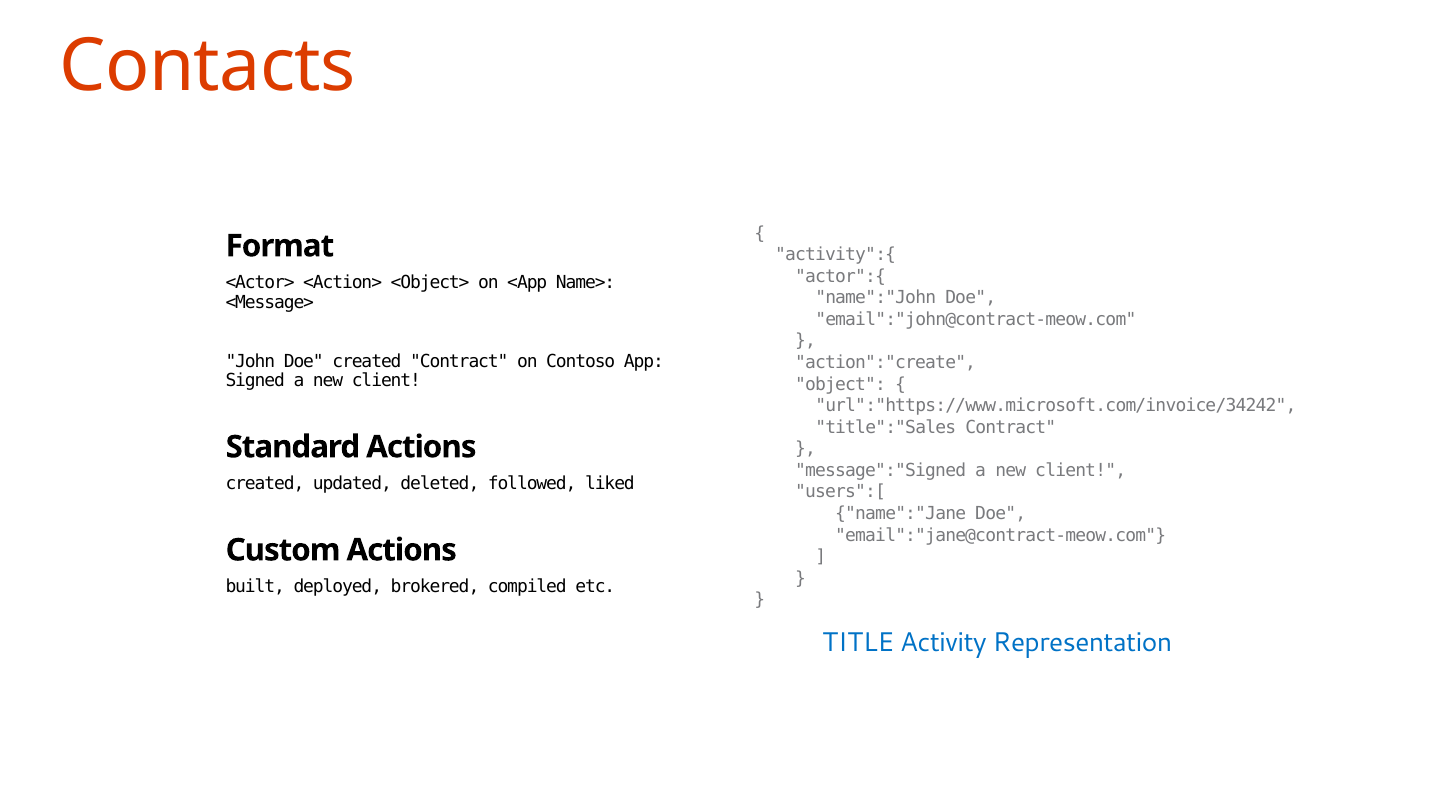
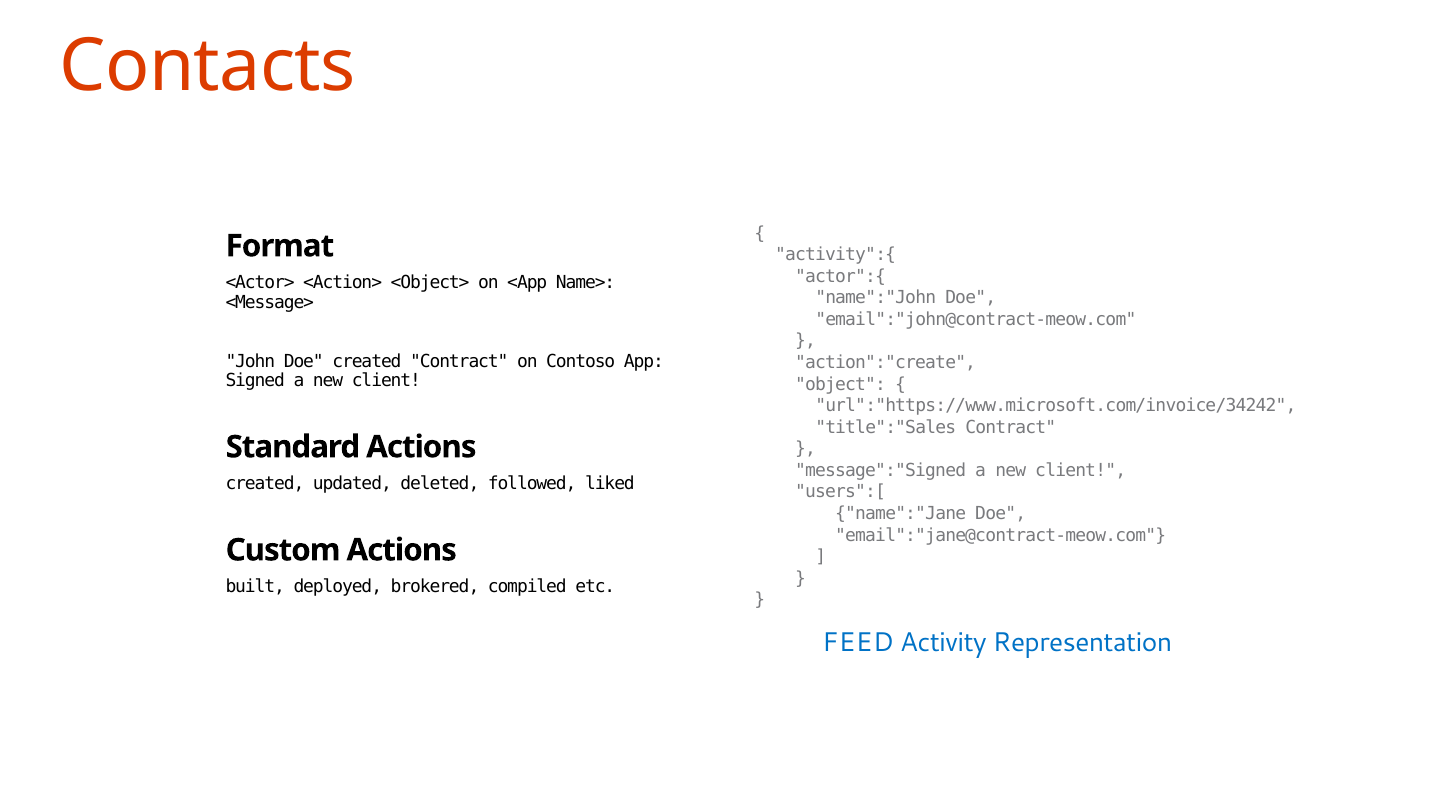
TITLE: TITLE -> FEED (858, 643)
